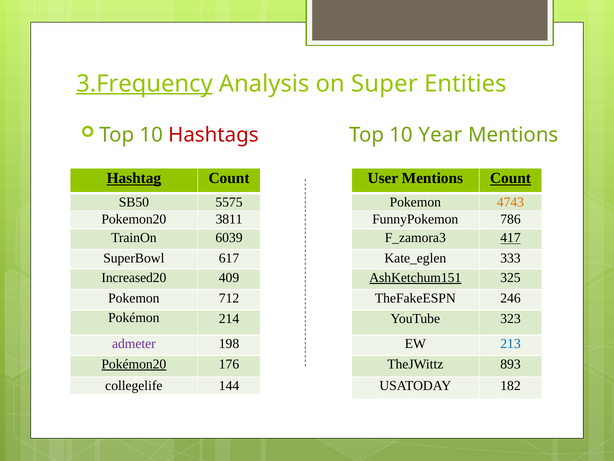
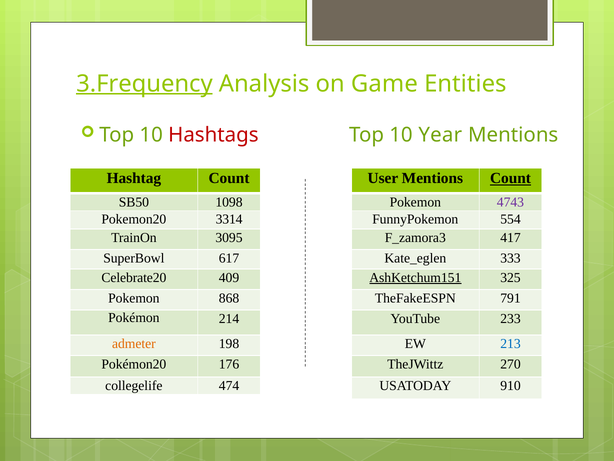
Super: Super -> Game (384, 84)
Hashtag underline: present -> none (134, 178)
5575: 5575 -> 1098 (229, 202)
4743 colour: orange -> purple (510, 202)
3811: 3811 -> 3314 (229, 219)
786: 786 -> 554 (510, 219)
6039: 6039 -> 3095 (229, 238)
417 underline: present -> none (510, 238)
Increased20: Increased20 -> Celebrate20 (134, 277)
712: 712 -> 868 (229, 298)
246: 246 -> 791 (510, 298)
323: 323 -> 233 (510, 318)
admeter colour: purple -> orange (134, 343)
Pokémon20 underline: present -> none (134, 364)
893: 893 -> 270 (510, 364)
144: 144 -> 474 (229, 385)
182: 182 -> 910 (510, 385)
